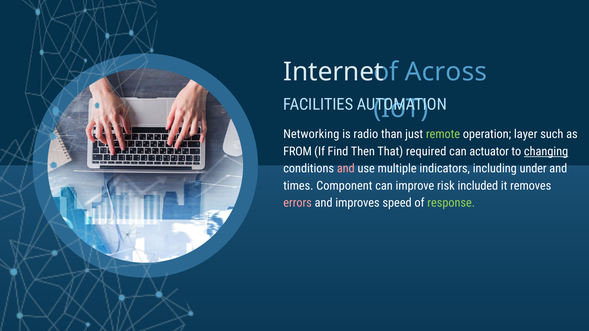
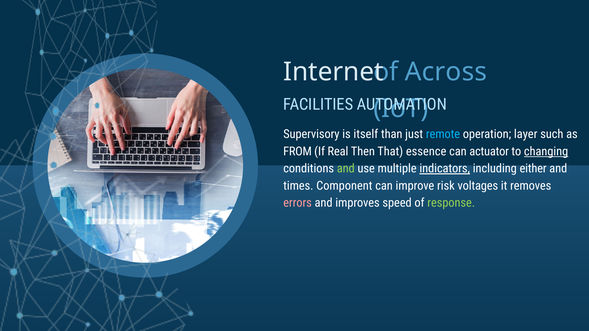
Networking: Networking -> Supervisory (311, 134)
radio: radio -> itself (366, 134)
remote colour: light green -> light blue (443, 134)
Find: Find -> Real (338, 152)
required: required -> essence (426, 152)
and colour: pink -> light green (346, 169)
indicators underline: none -> present (445, 169)
under: under -> either (533, 169)
included: included -> voltages (478, 186)
